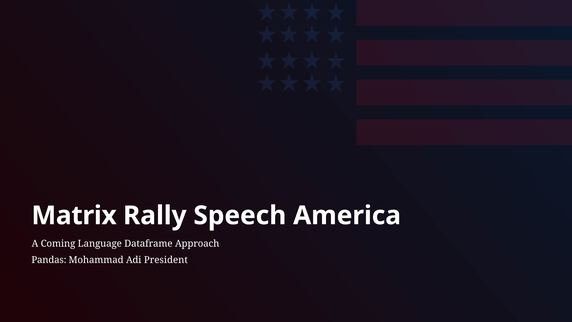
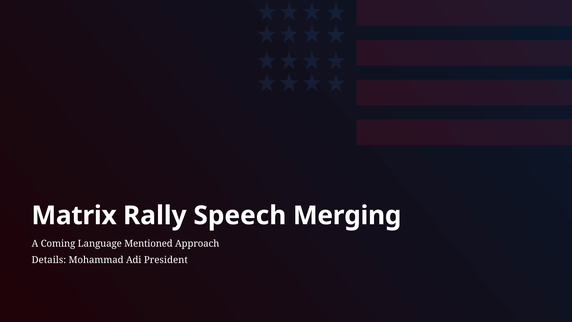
America: America -> Merging (347, 215)
Dataframe: Dataframe -> Mentioned (148, 243)
Pandas: Pandas -> Details (49, 260)
